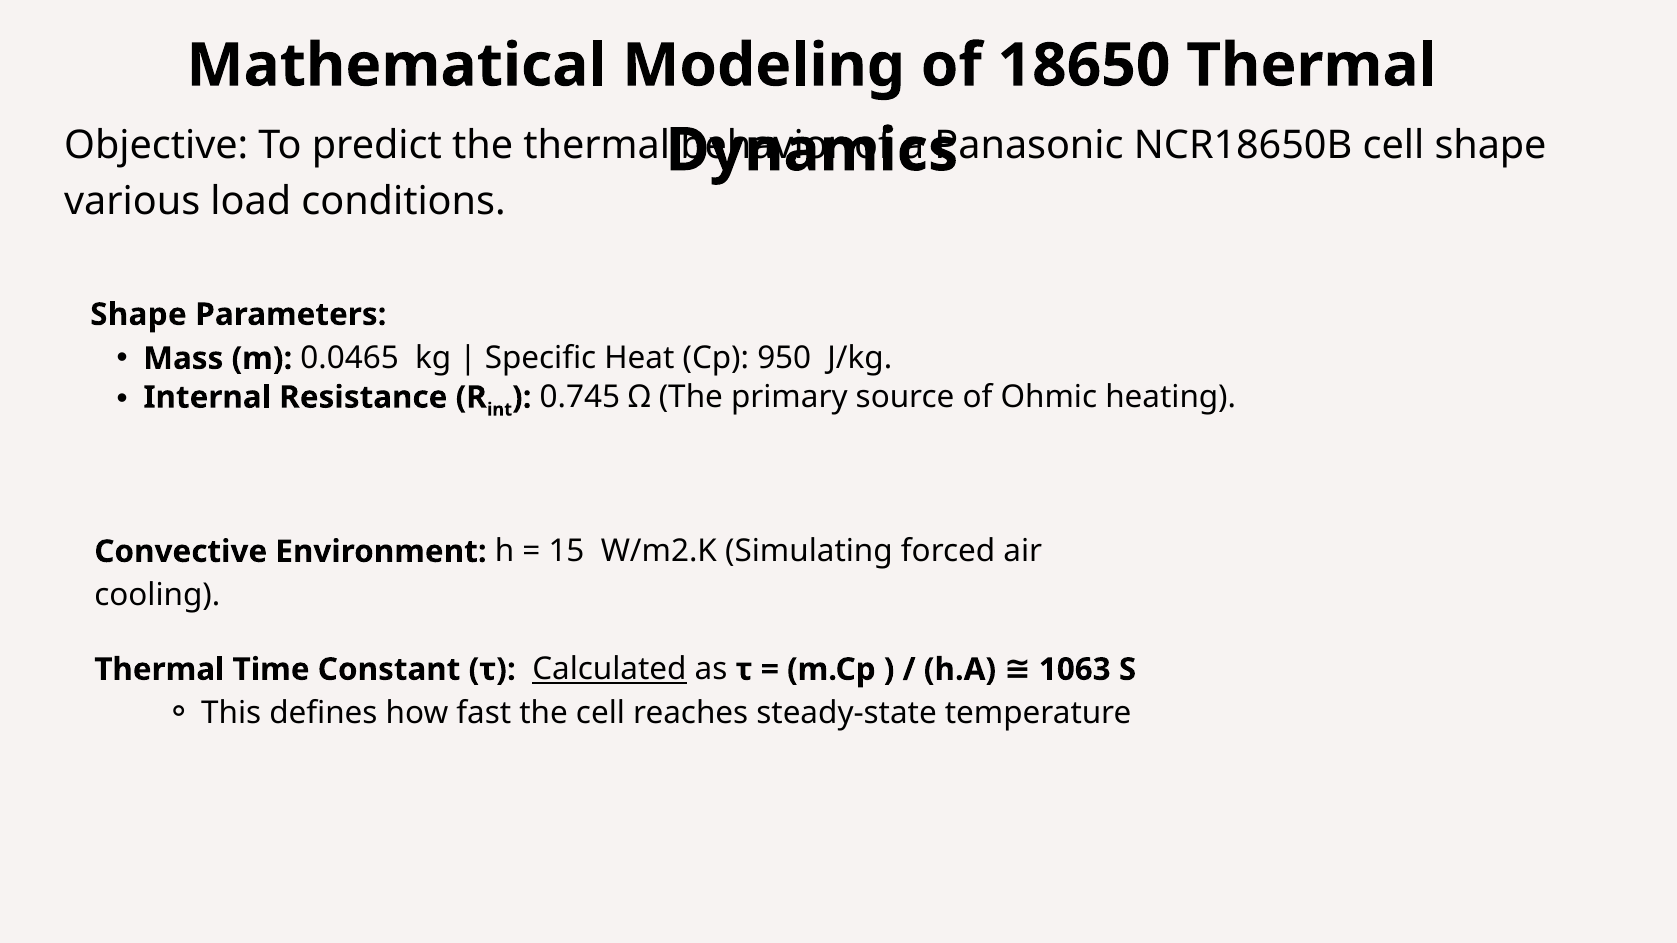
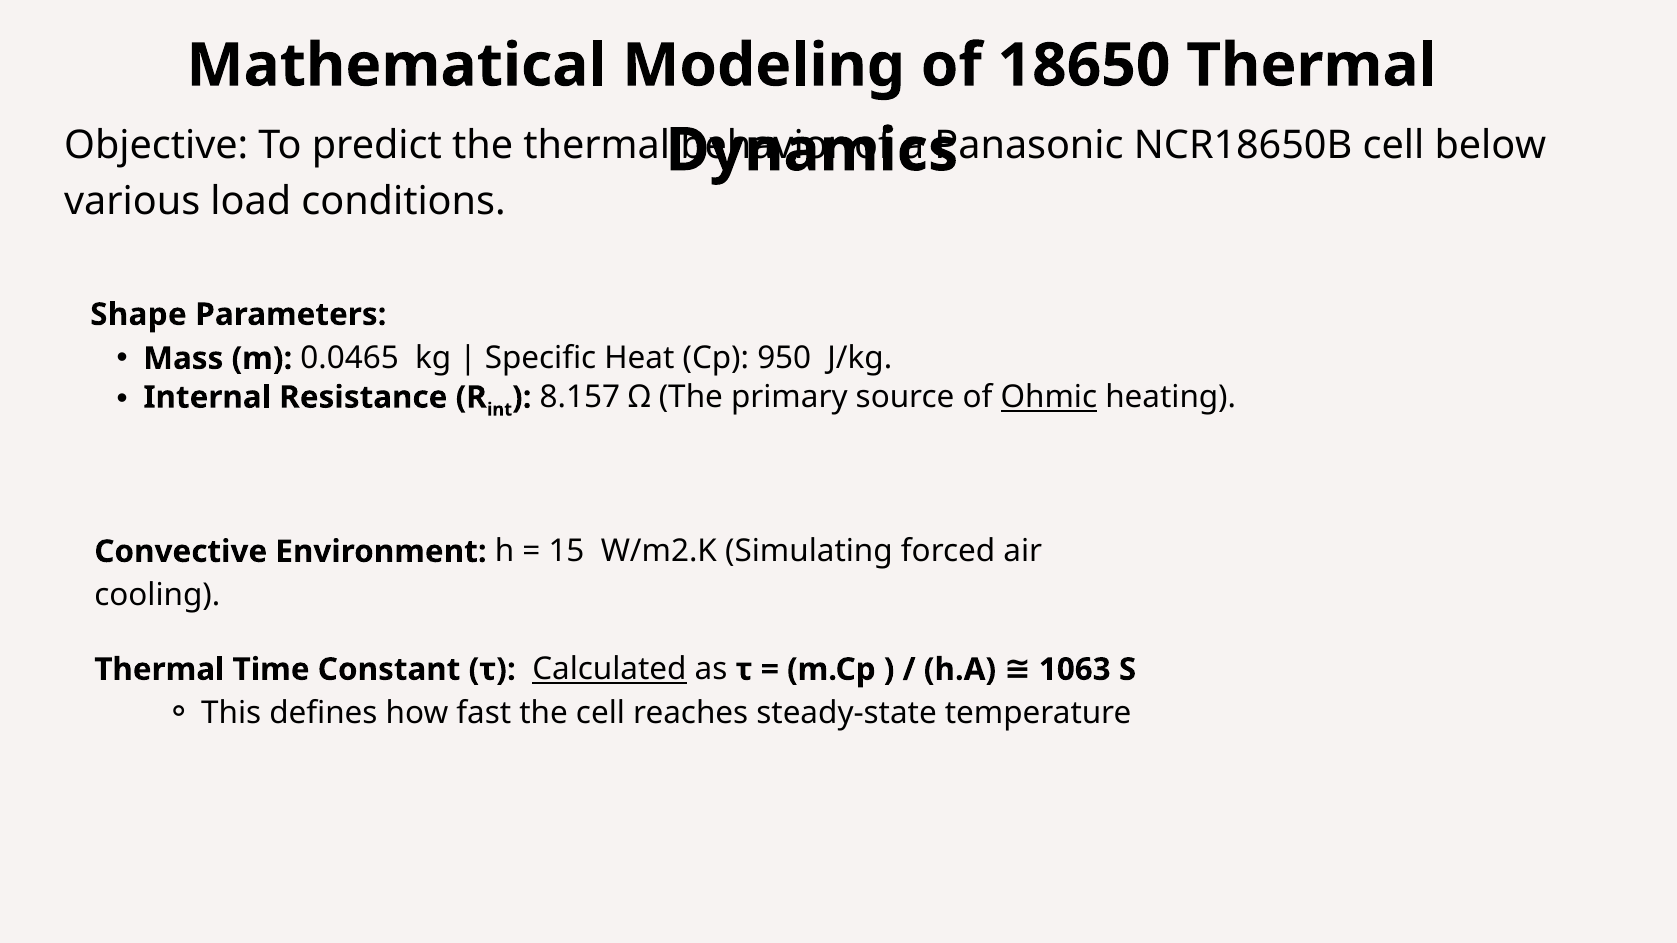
cell shape: shape -> below (1490, 146)
0.745: 0.745 -> 8.157 (580, 397)
Ohmic underline: none -> present (1049, 397)
